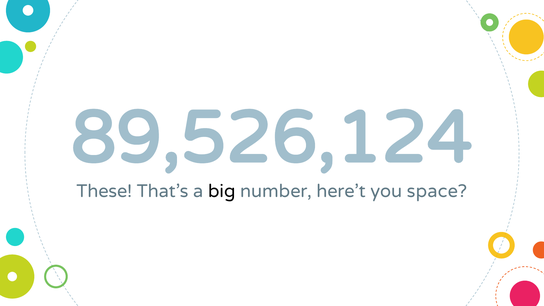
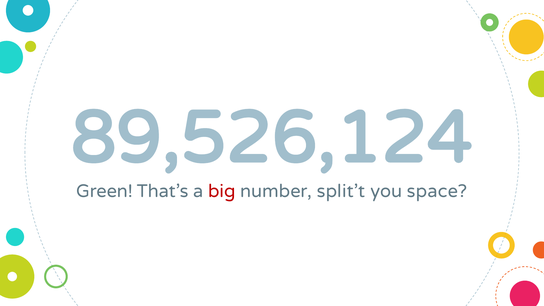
These: These -> Green (105, 191)
big colour: black -> red (222, 191)
here’t: here’t -> split’t (341, 191)
